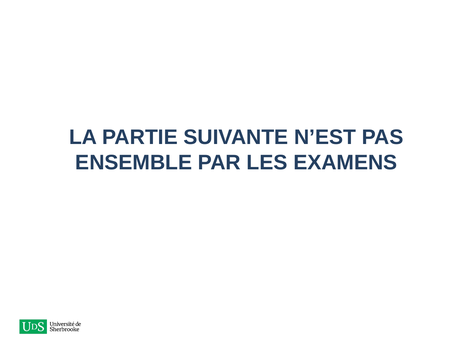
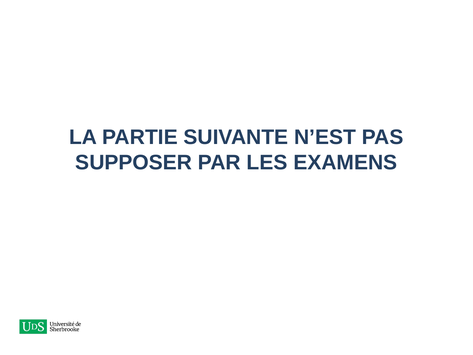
ENSEMBLE: ENSEMBLE -> SUPPOSER (134, 162)
